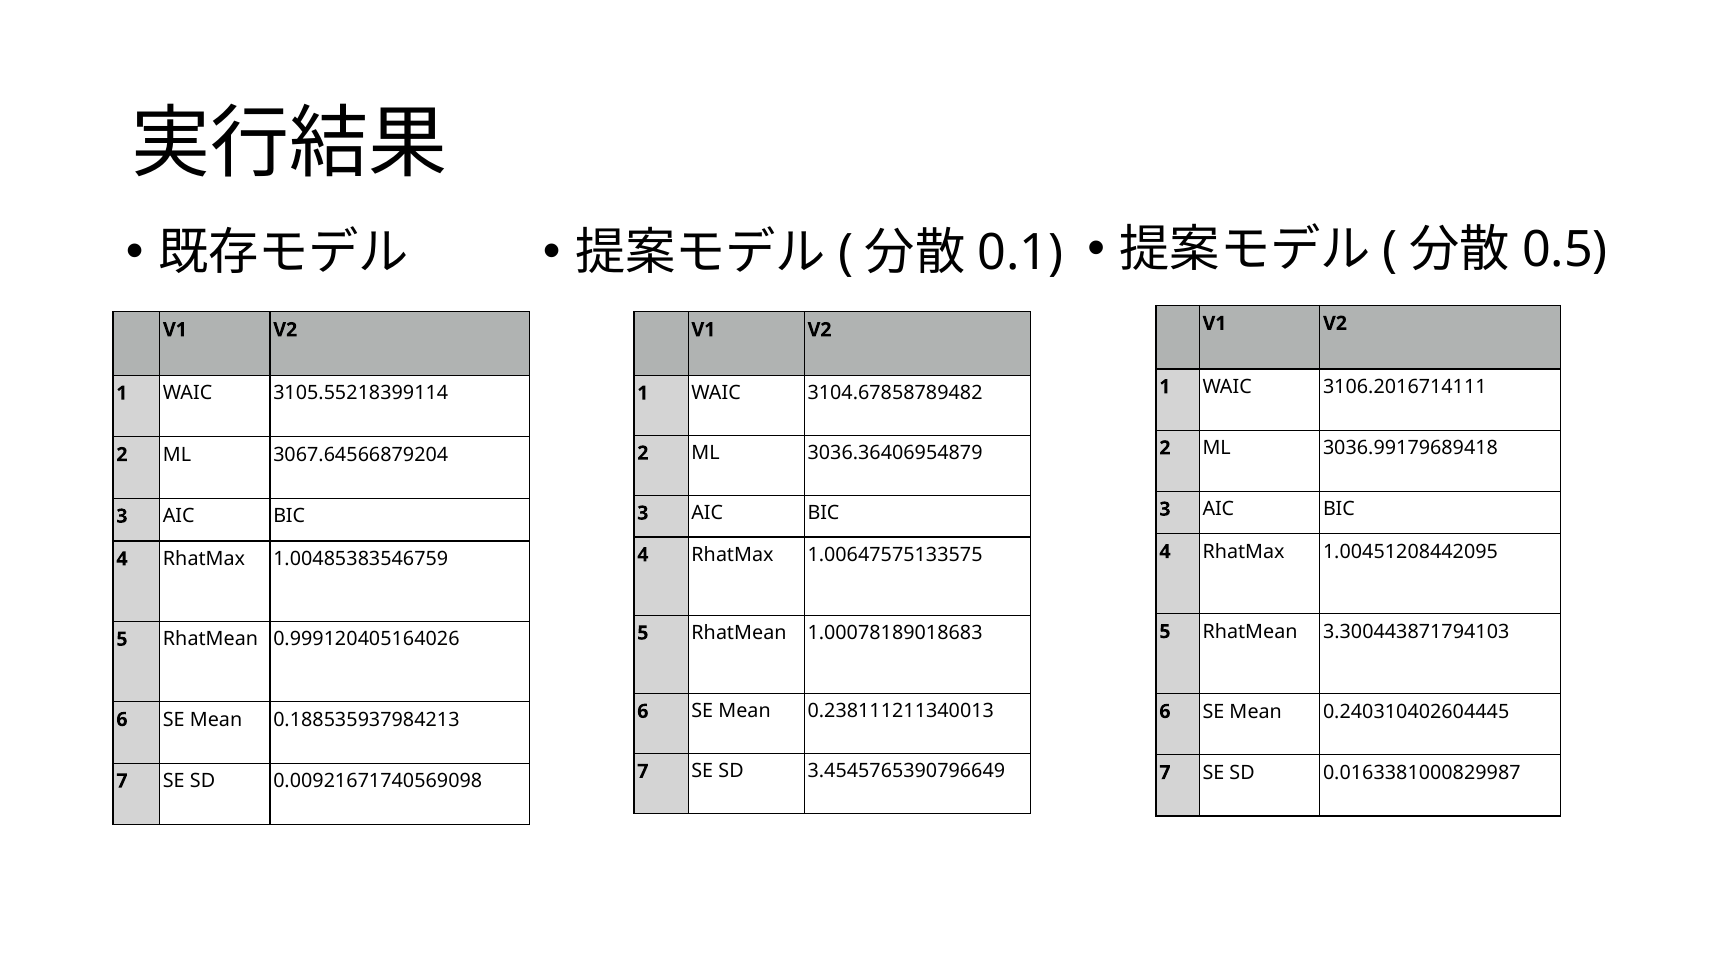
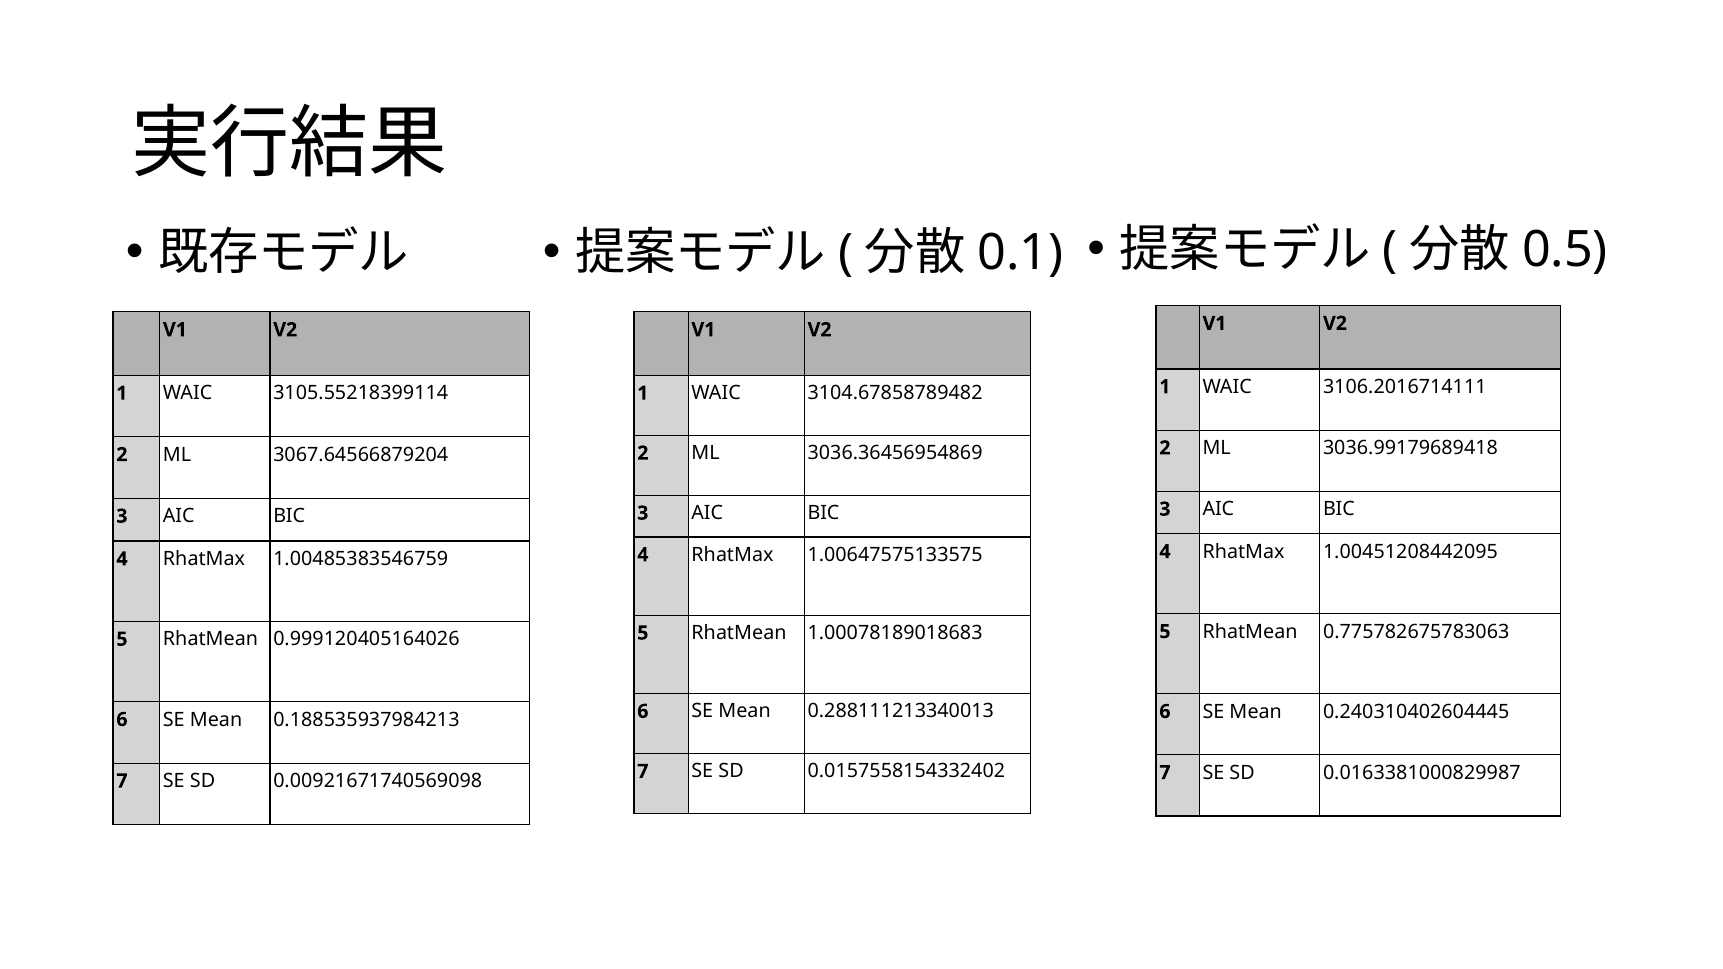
3036.36406954879: 3036.36406954879 -> 3036.36456954869 (895, 453)
3.300443871794103: 3.300443871794103 -> 0.775782675783063 (1416, 632)
0.238111211340013: 0.238111211340013 -> 0.288111213340013 (901, 711)
3.4545765390796649: 3.4545765390796649 -> 0.0157558154332402 (906, 771)
